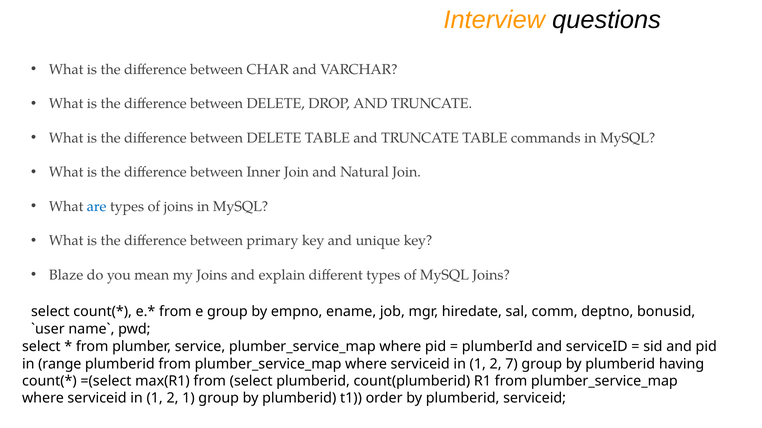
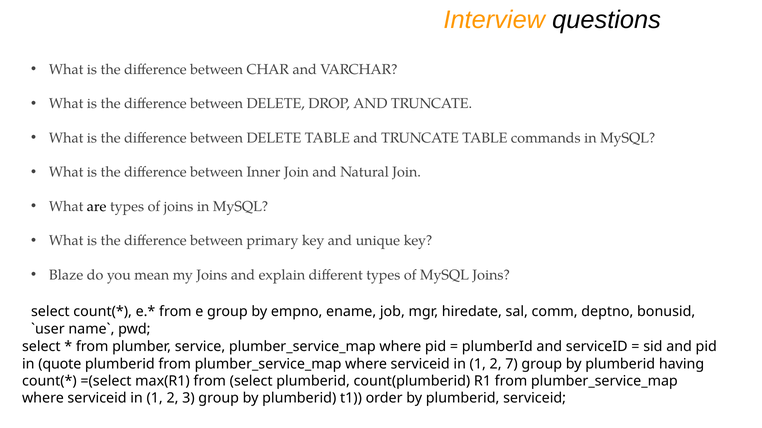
are colour: blue -> black (97, 207)
range: range -> quote (60, 364)
2 1: 1 -> 3 (188, 399)
